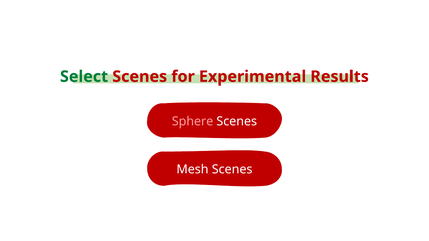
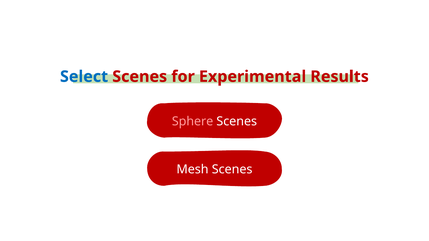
Select colour: green -> blue (84, 77)
